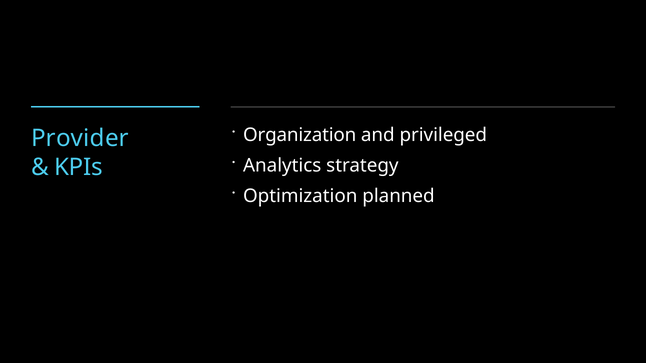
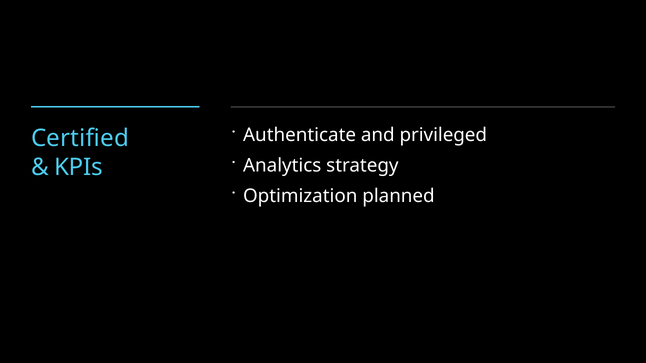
Organization: Organization -> Authenticate (300, 135)
Provider: Provider -> Certified (80, 139)
